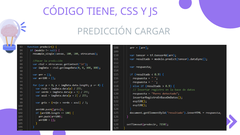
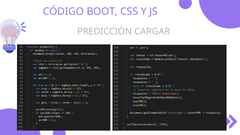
TIENE: TIENE -> BOOT (102, 11)
